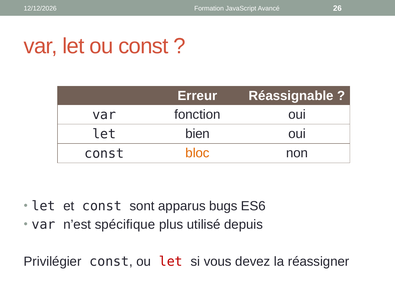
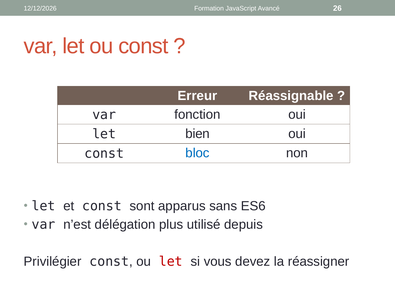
bloc colour: orange -> blue (198, 153)
bugs: bugs -> sans (223, 206)
spécifique: spécifique -> délégation (125, 224)
